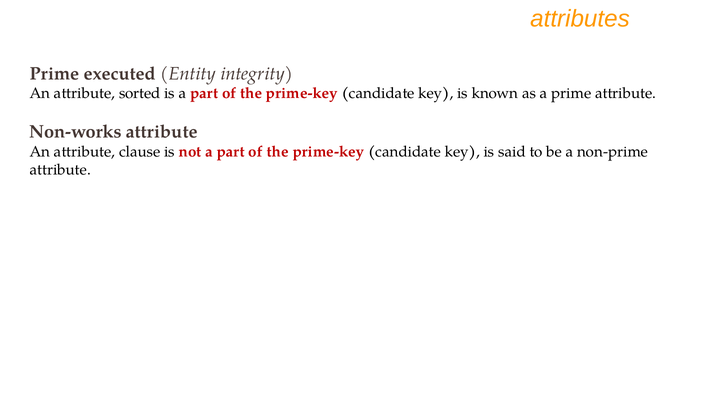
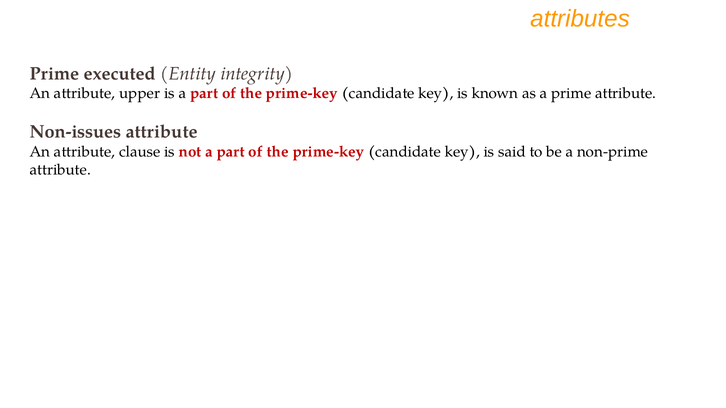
sorted: sorted -> upper (140, 94)
Non-works: Non-works -> Non-issues (76, 132)
